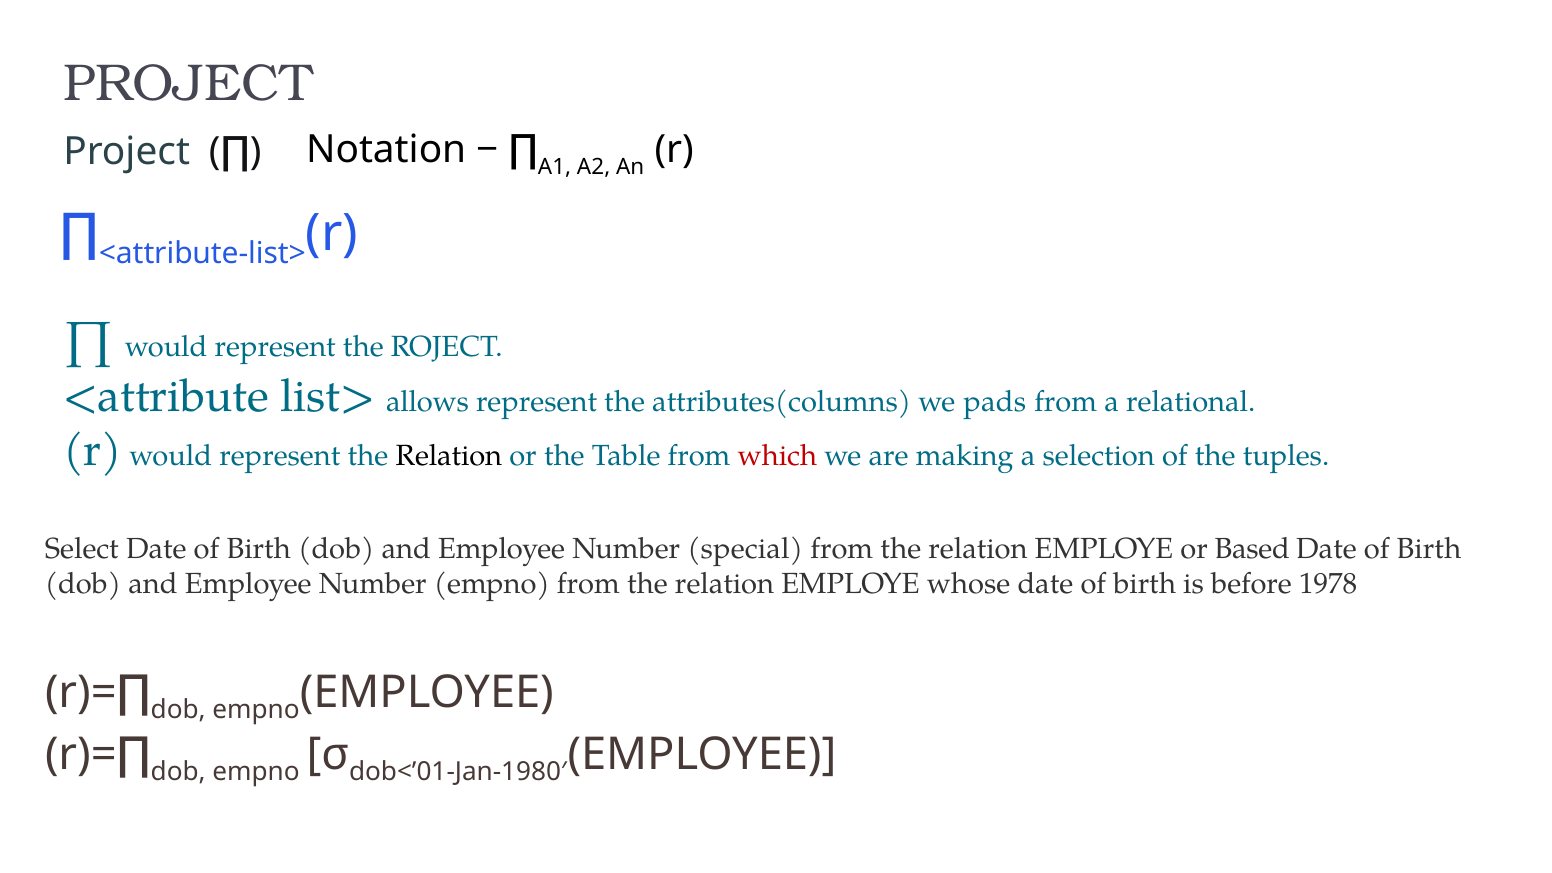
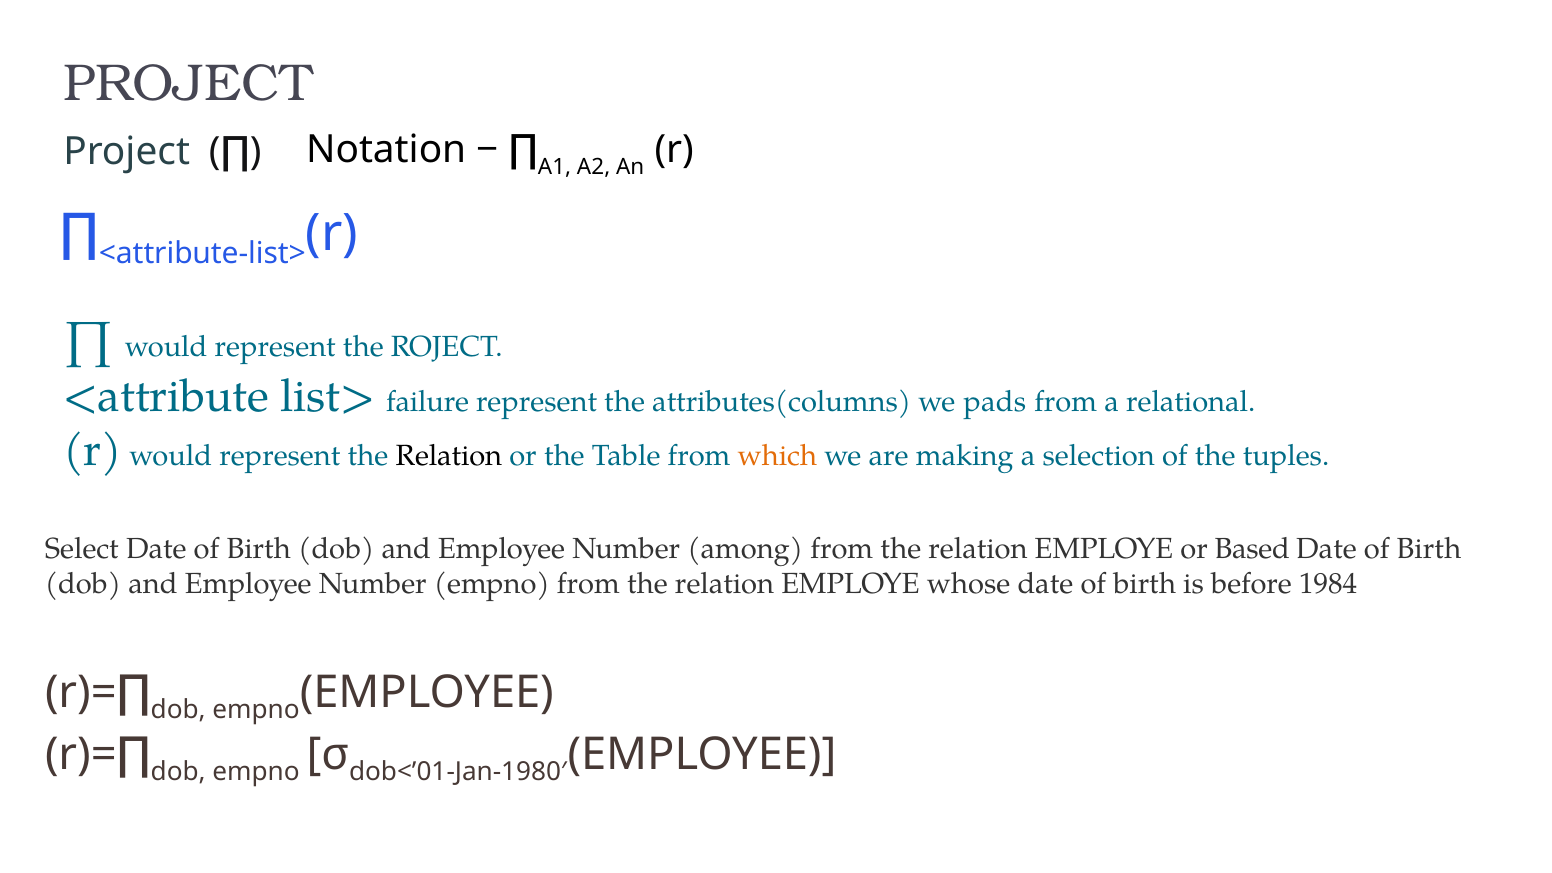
allows: allows -> failure (428, 402)
which colour: red -> orange (777, 456)
special: special -> among (745, 549)
1978: 1978 -> 1984 (1328, 584)
